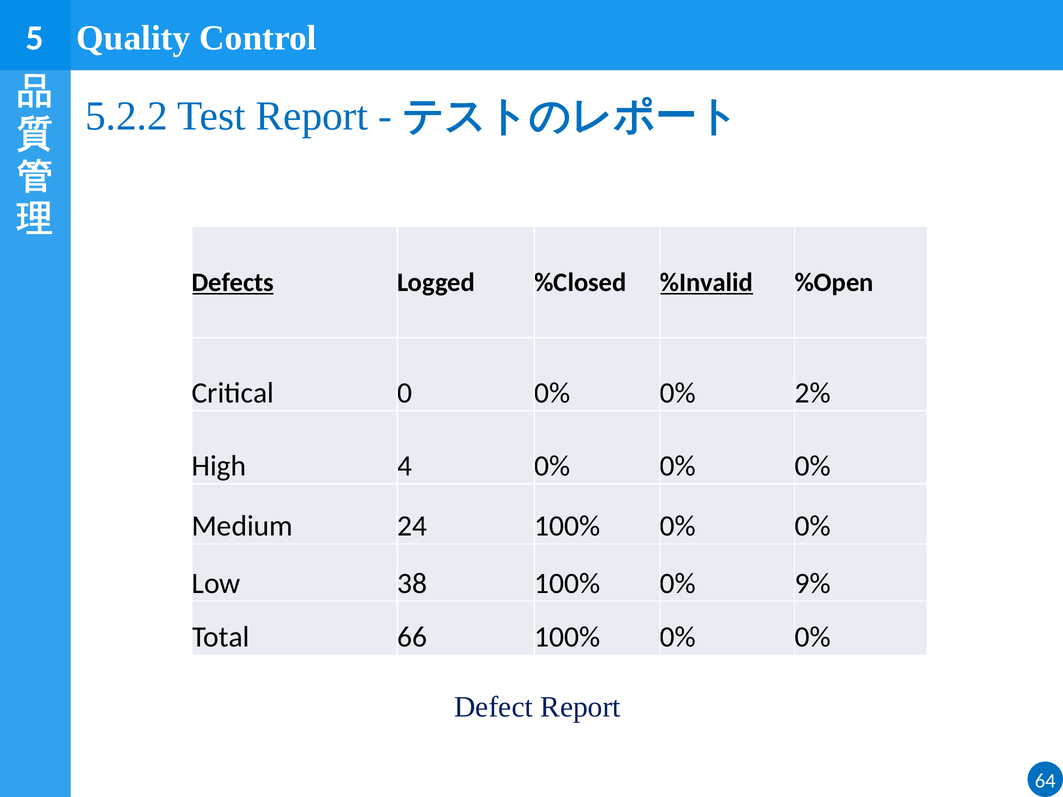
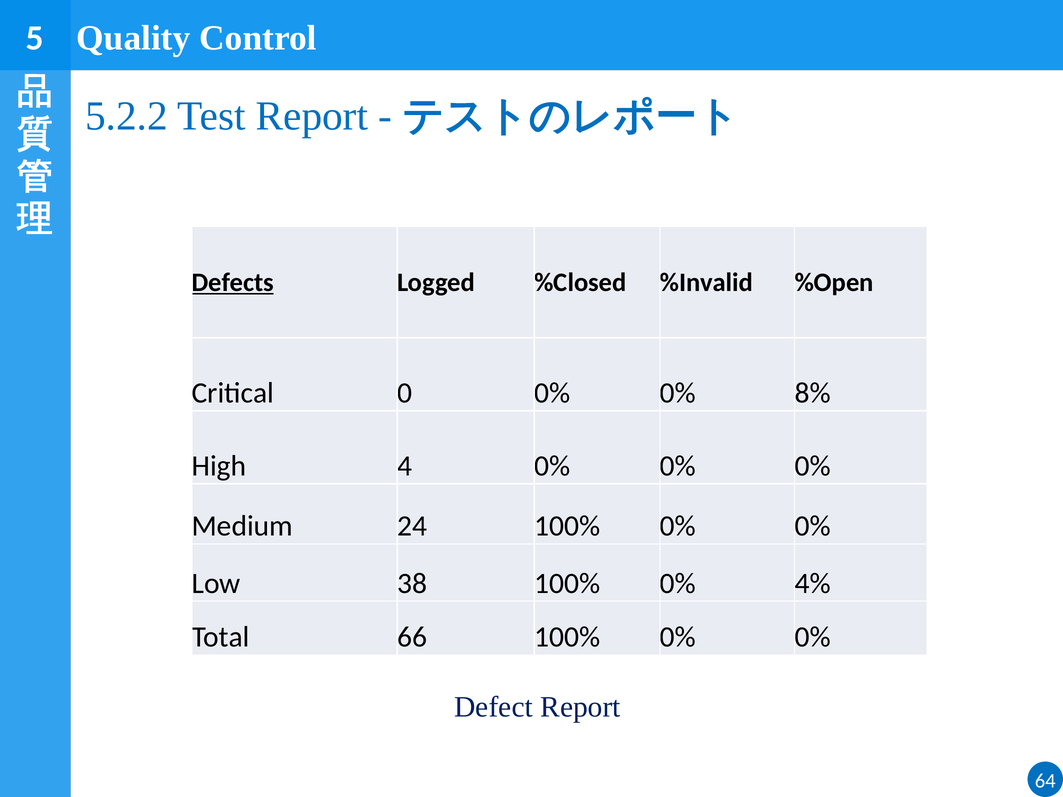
%Invalid underline: present -> none (706, 283)
2%: 2% -> 8% (813, 393)
9%: 9% -> 4% (813, 583)
